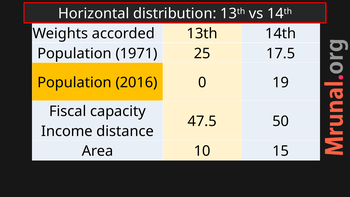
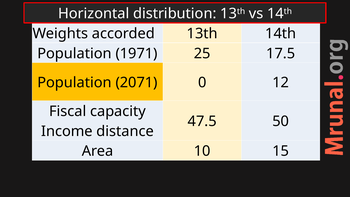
2016: 2016 -> 2071 (137, 82)
19: 19 -> 12 (281, 82)
